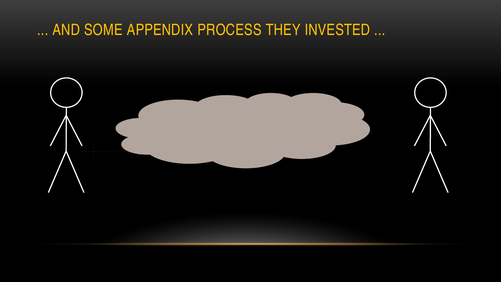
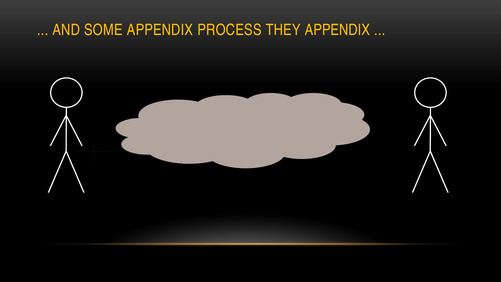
THEY INVESTED: INVESTED -> APPENDIX (337, 30)
